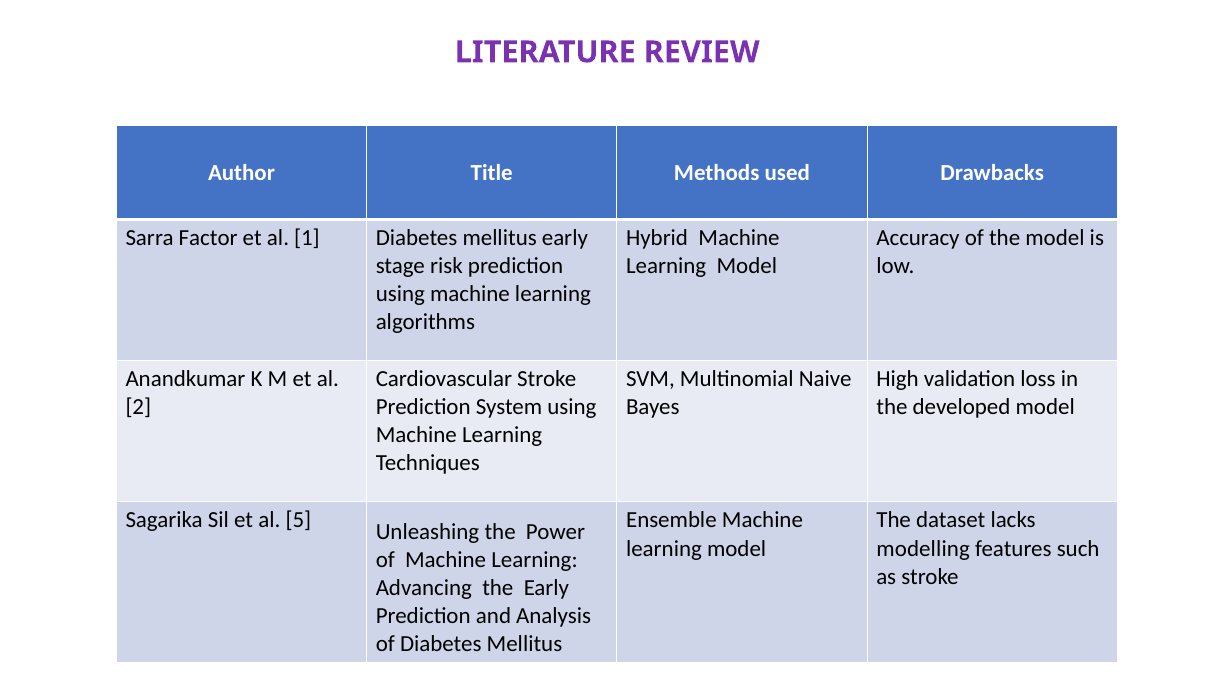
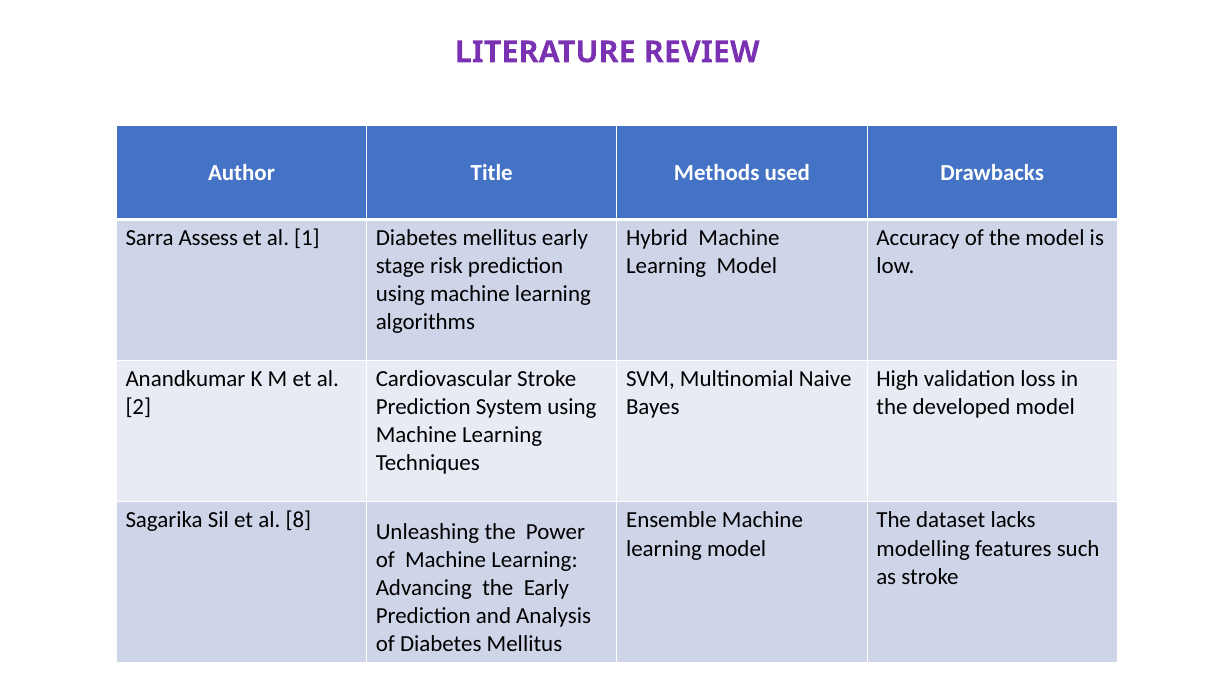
Factor: Factor -> Assess (208, 238)
5: 5 -> 8 (298, 520)
